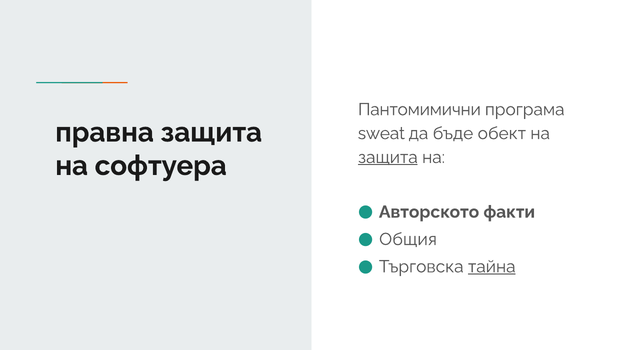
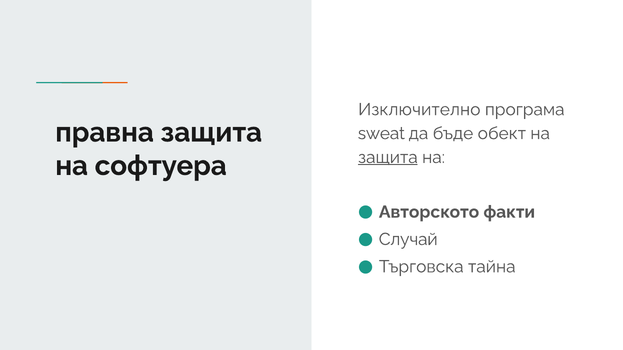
Пантомимични: Пантомимични -> Изключително (419, 110)
Общия: Общия -> Случай (408, 240)
тайна underline: present -> none (492, 267)
